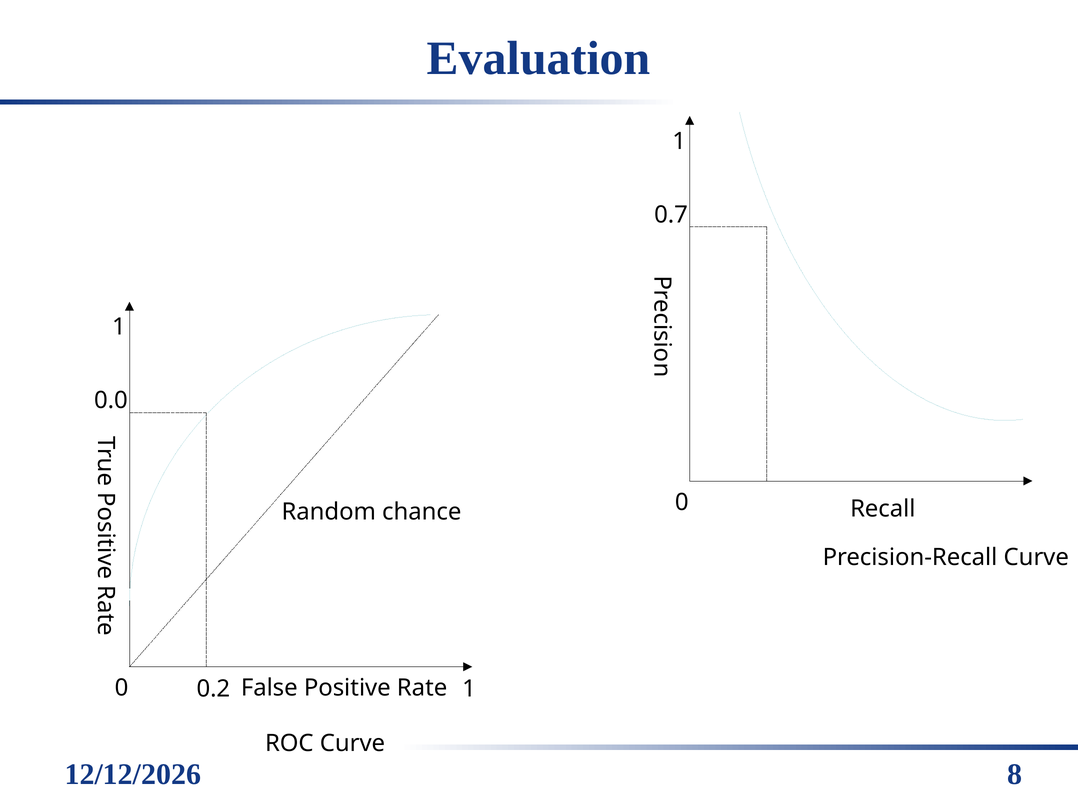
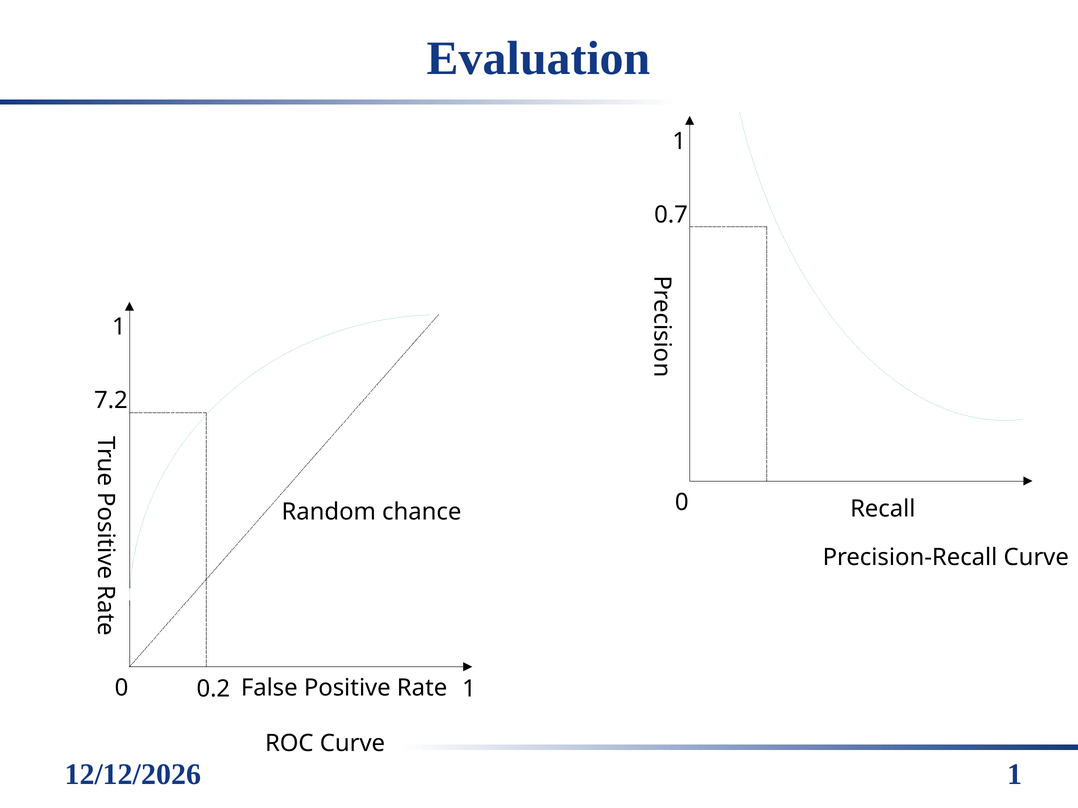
0.0: 0.0 -> 7.2 (111, 401)
8: 8 -> 1 (1015, 775)
